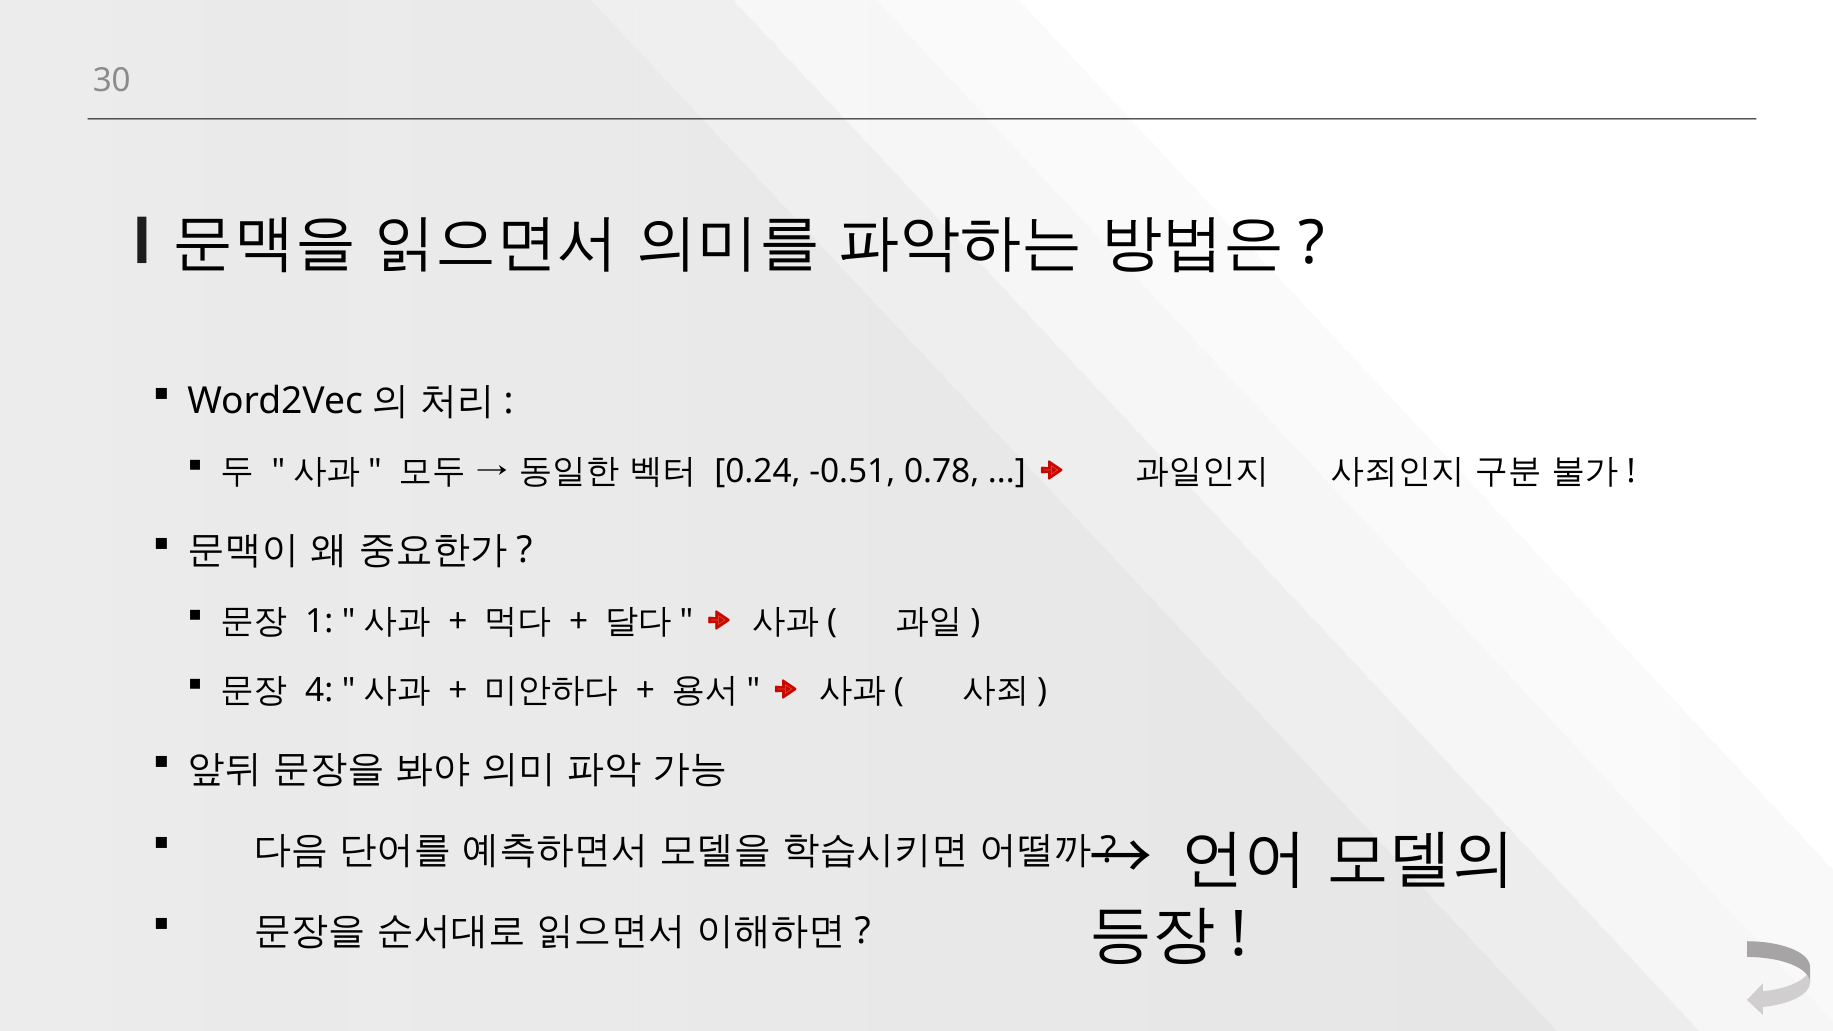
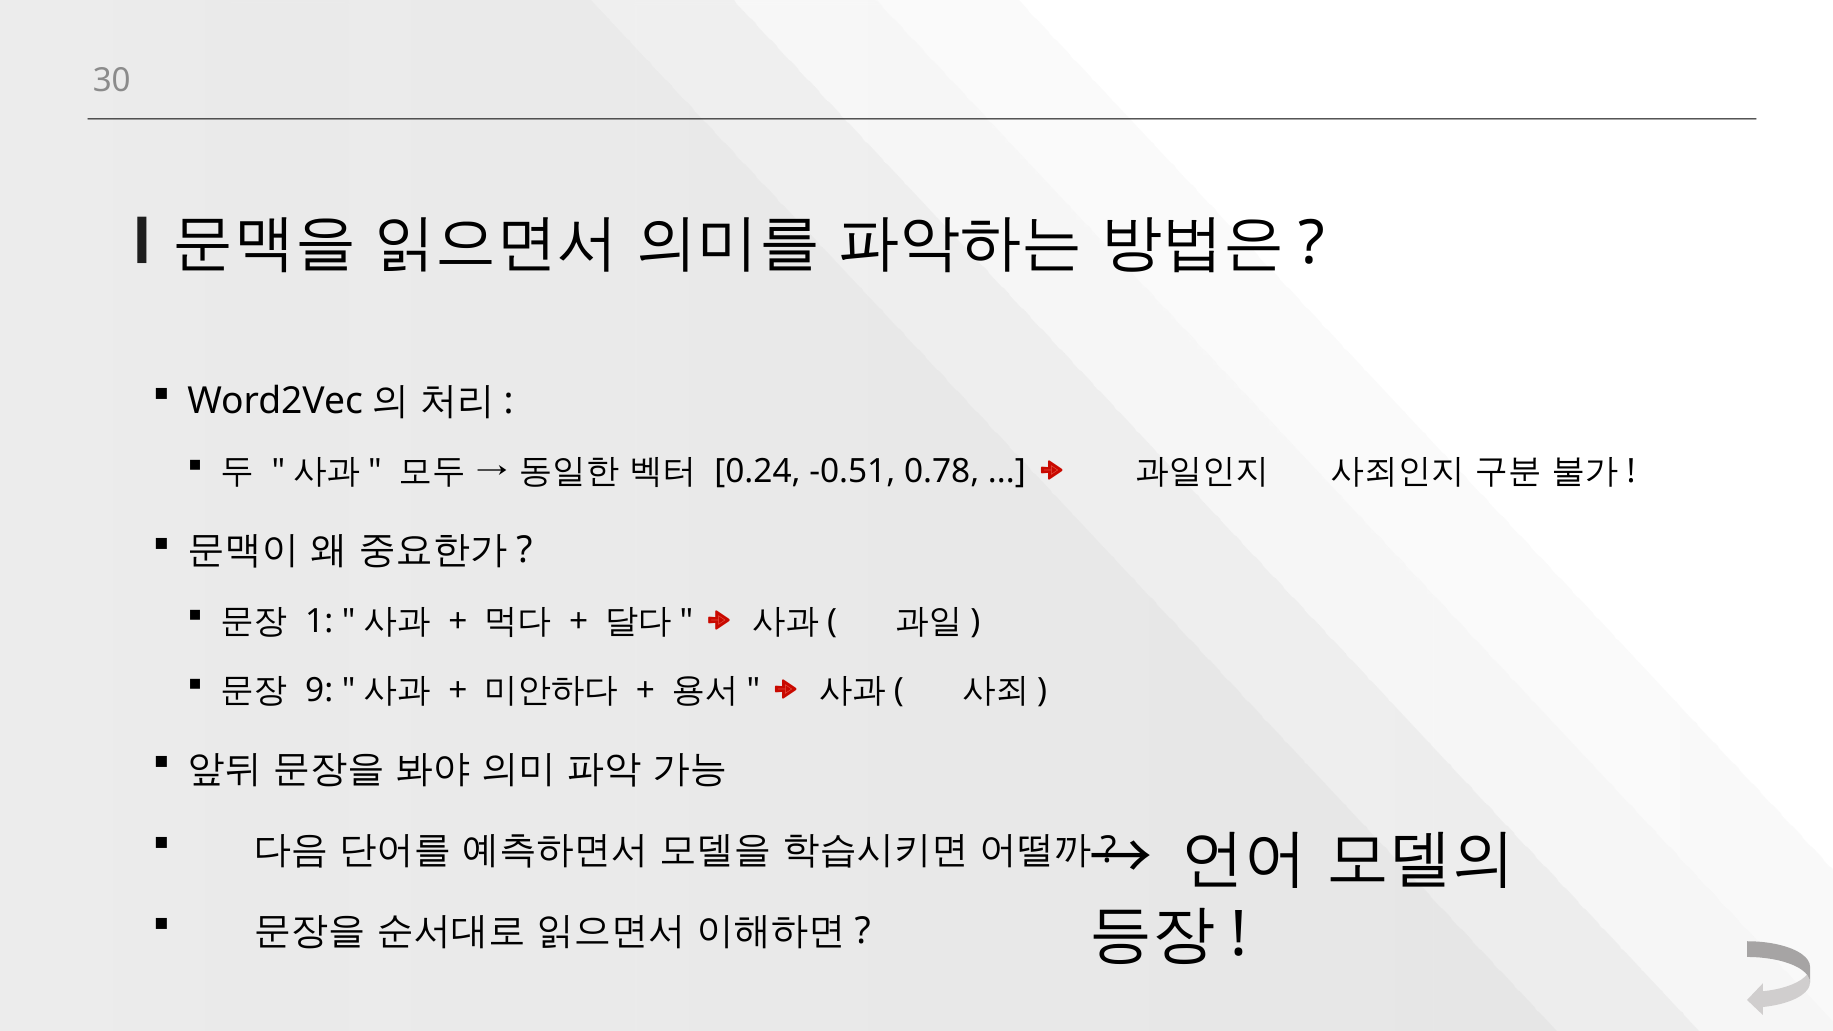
4: 4 -> 9 (319, 691)
